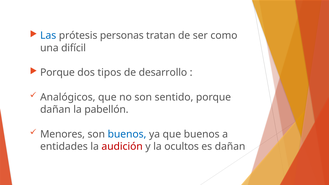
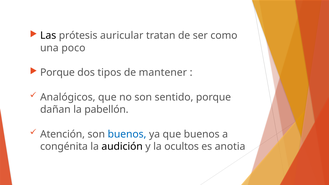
Las colour: blue -> black (48, 36)
personas: personas -> auricular (122, 36)
difícil: difícil -> poco (73, 48)
desarrollo: desarrollo -> mantener (163, 73)
Menores: Menores -> Atención (63, 134)
entidades: entidades -> congénita (64, 147)
audición colour: red -> black (122, 147)
es dañan: dañan -> anotia (230, 147)
